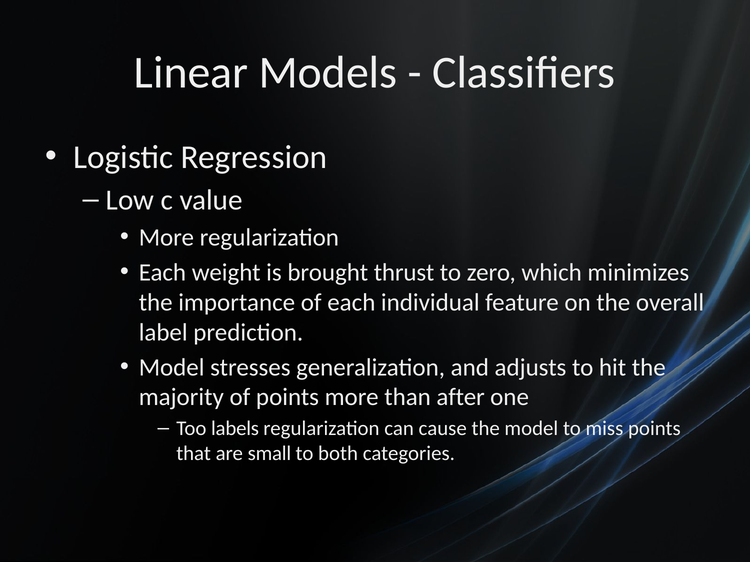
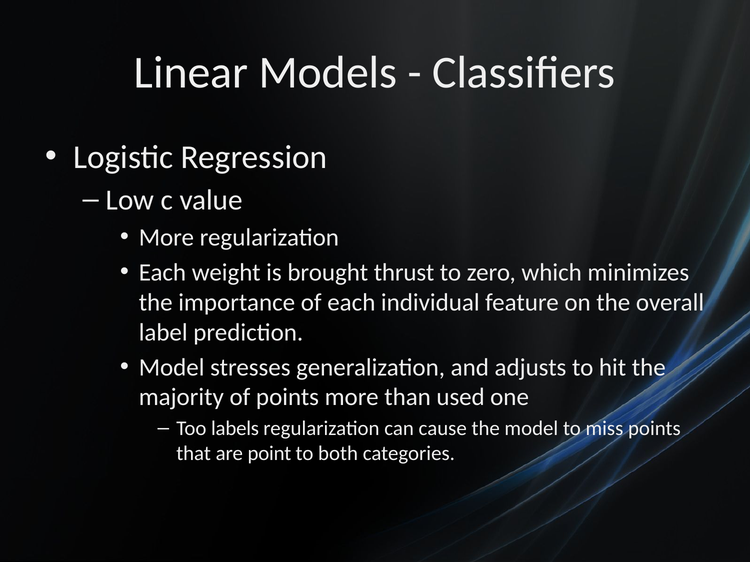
after: after -> used (461, 398)
small: small -> point (269, 454)
